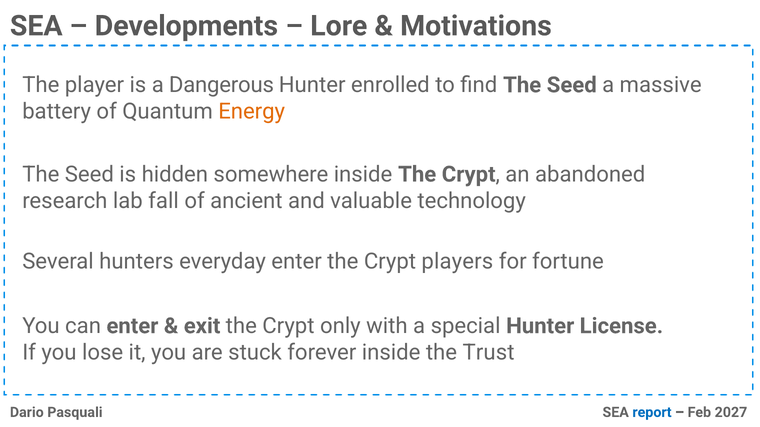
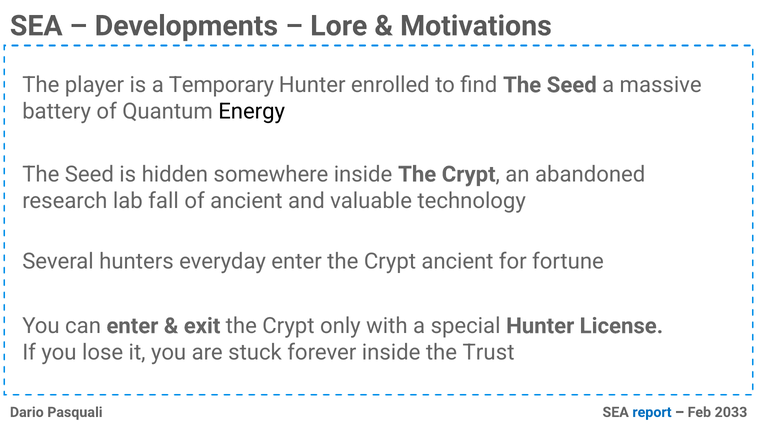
Dangerous: Dangerous -> Temporary (221, 85)
Energy colour: orange -> black (252, 112)
Crypt players: players -> ancient (457, 262)
2027: 2027 -> 2033 (731, 413)
